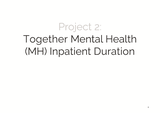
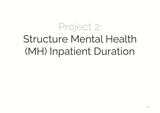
Together: Together -> Structure (45, 39)
